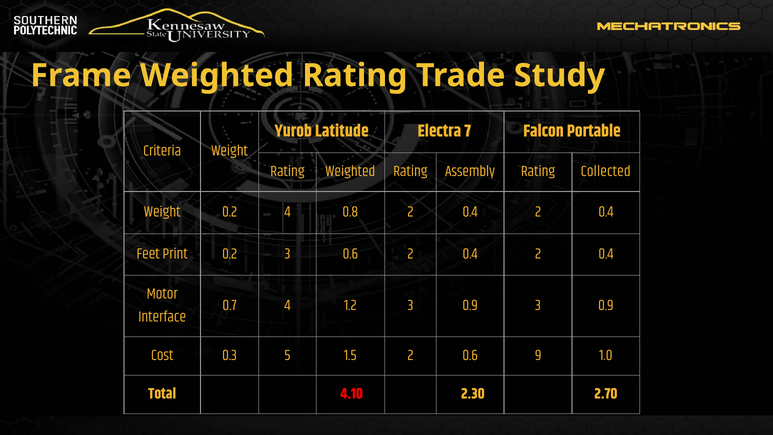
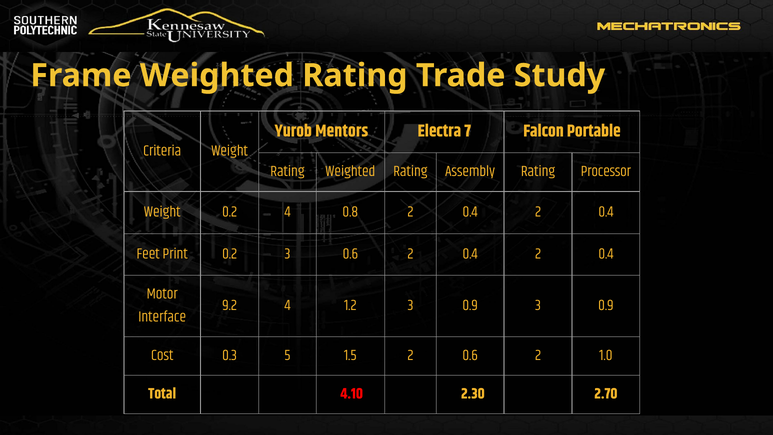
Latitude: Latitude -> Mentors (342, 131)
Collected: Collected -> Processor (606, 171)
0.7: 0.7 -> 9.2 (230, 305)
2 0.6 9: 9 -> 2 (538, 355)
